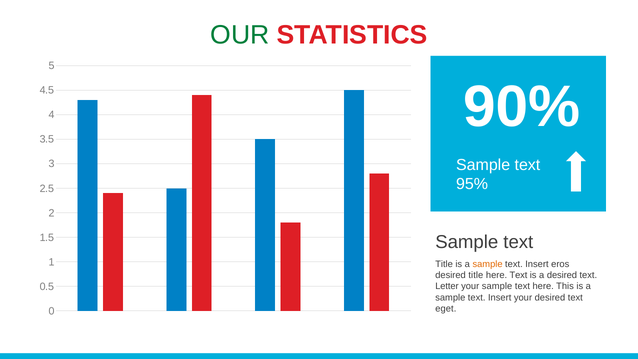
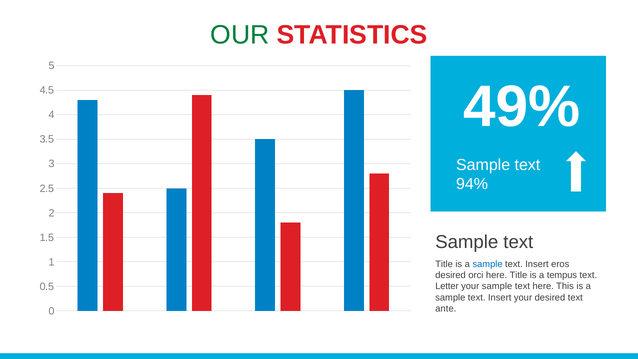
90%: 90% -> 49% (522, 107)
95%: 95% -> 94% (472, 184)
sample colour: orange -> blue (488, 264)
desired title: title -> orci (476, 275)
here Text: Text -> Title (518, 275)
a desired: desired -> tempus (562, 275)
eget: eget -> ante (446, 309)
